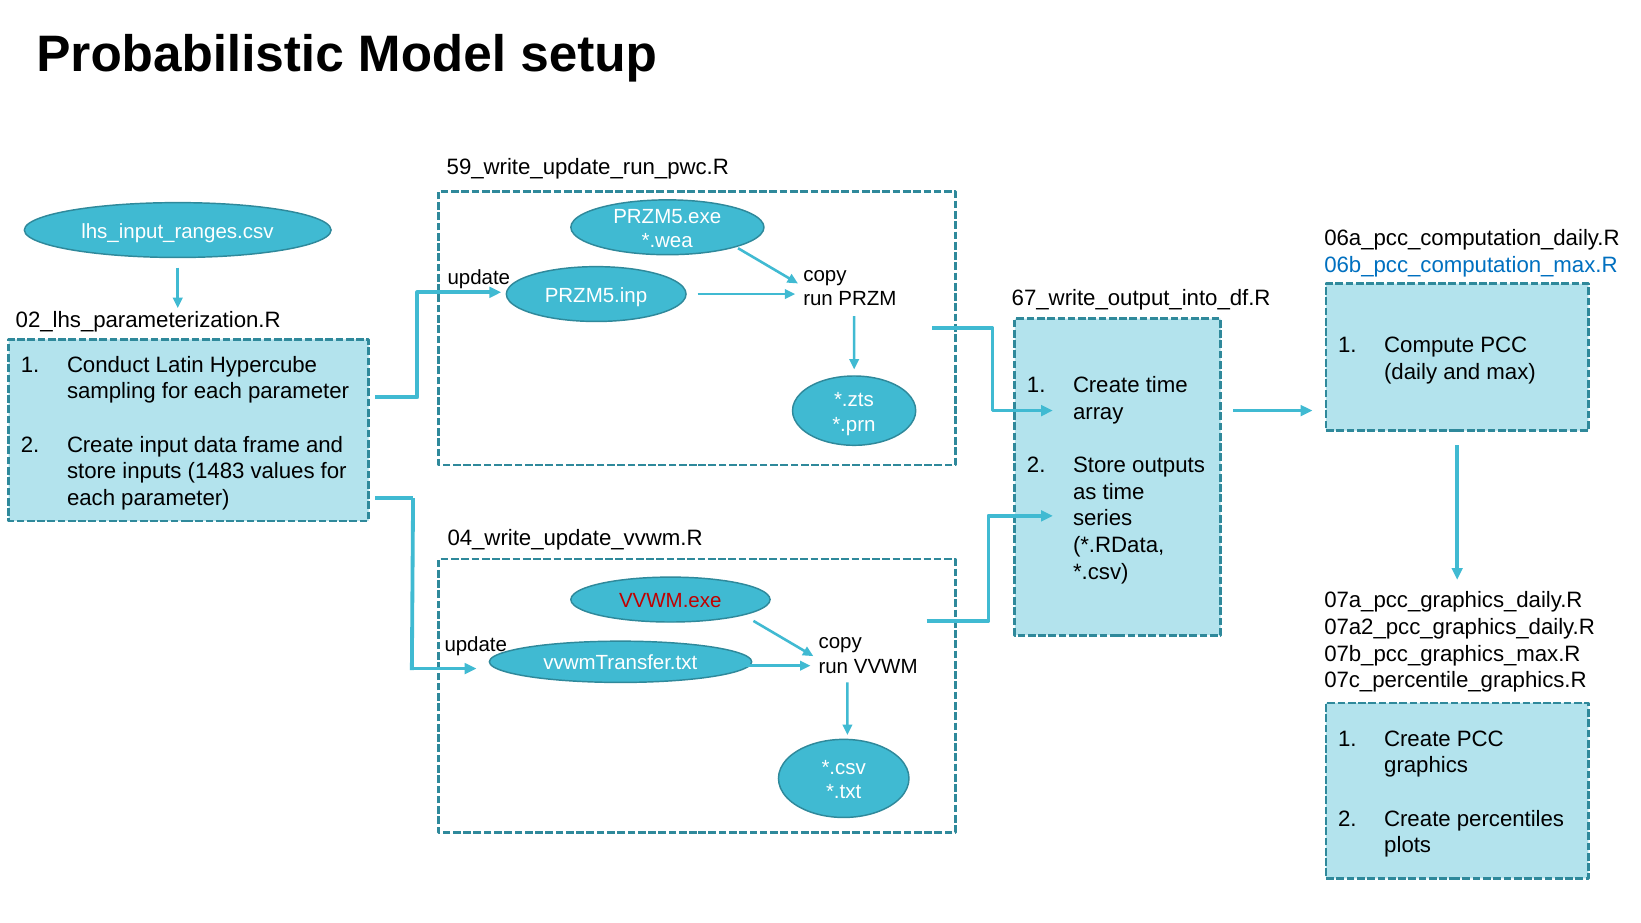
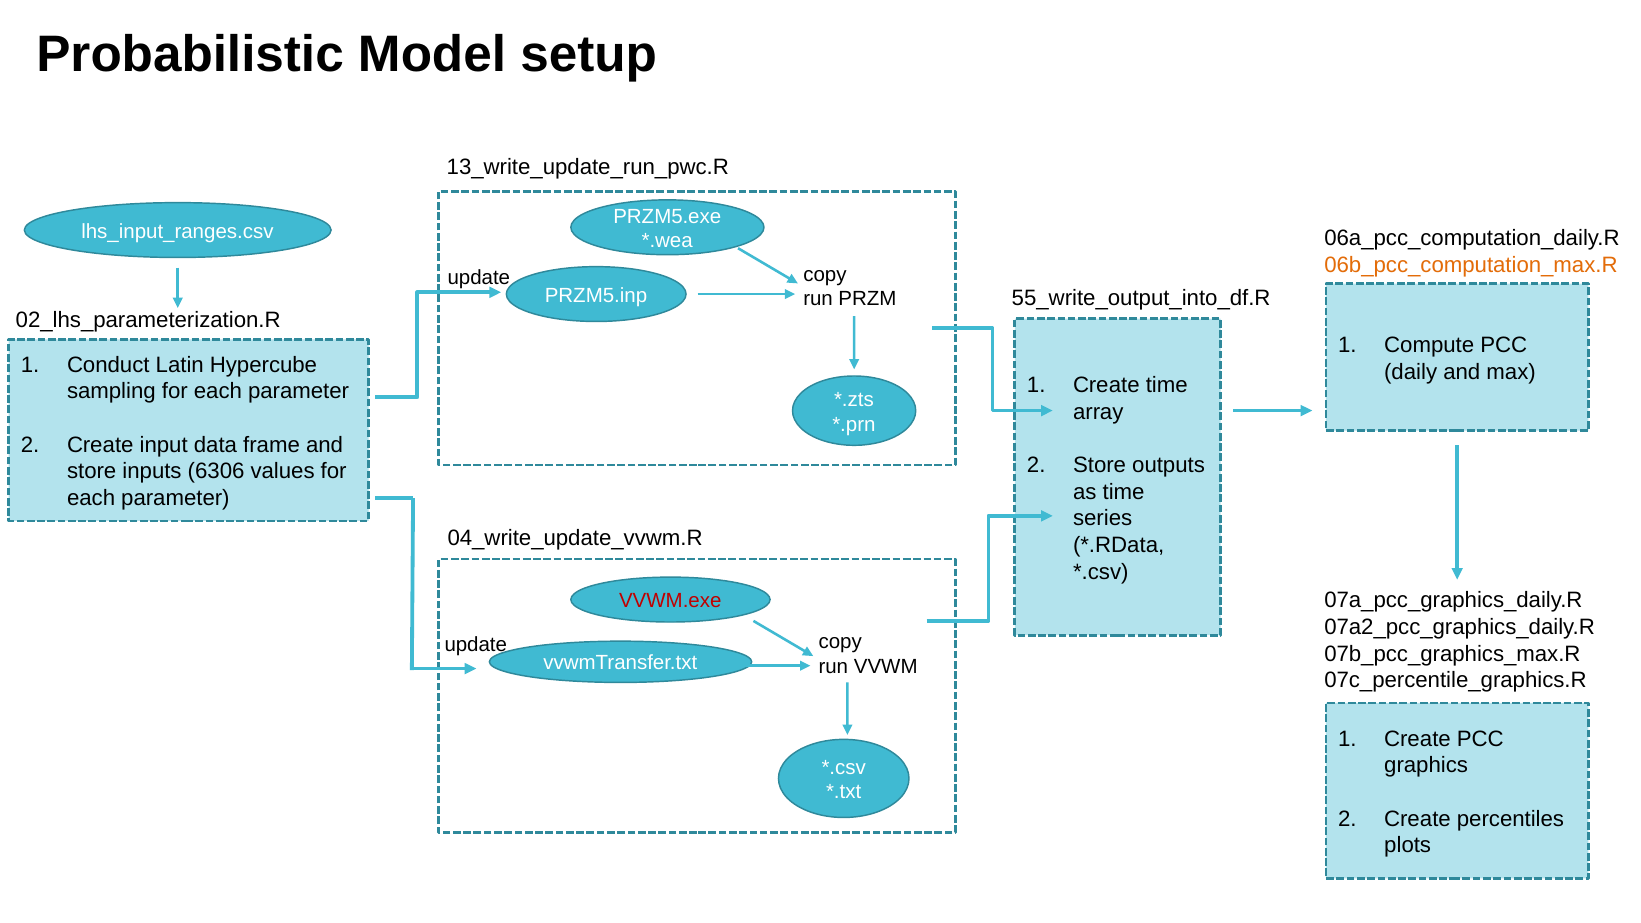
59_write_update_run_pwc.R: 59_write_update_run_pwc.R -> 13_write_update_run_pwc.R (588, 167)
06b_pcc_computation_max.R colour: blue -> orange (1471, 265)
67_write_output_into_df.R: 67_write_output_into_df.R -> 55_write_output_into_df.R (1141, 299)
1483: 1483 -> 6306 (216, 472)
